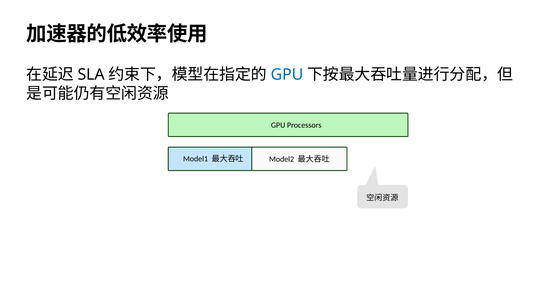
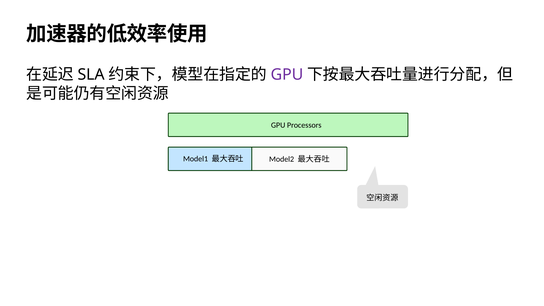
GPU colour: blue -> purple (287, 75)
